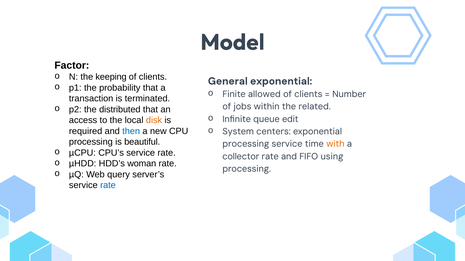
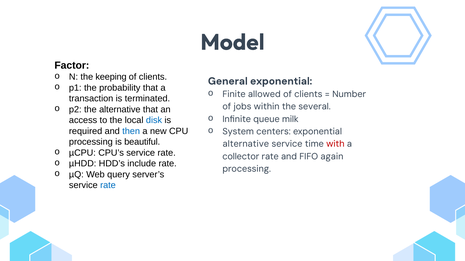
related: related -> several (315, 107)
the distributed: distributed -> alternative (120, 110)
edit: edit -> milk (290, 119)
disk colour: orange -> blue (154, 121)
processing: processing -> alternative (246, 144)
with colour: orange -> red (335, 144)
using: using -> again (332, 157)
woman: woman -> include (142, 164)
